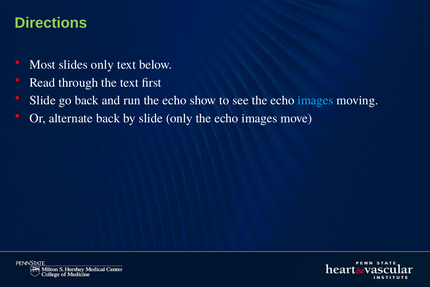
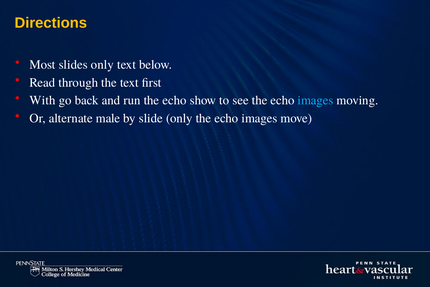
Directions colour: light green -> yellow (51, 23)
Slide: Slide -> With (43, 100)
alternate back: back -> male (108, 118)
